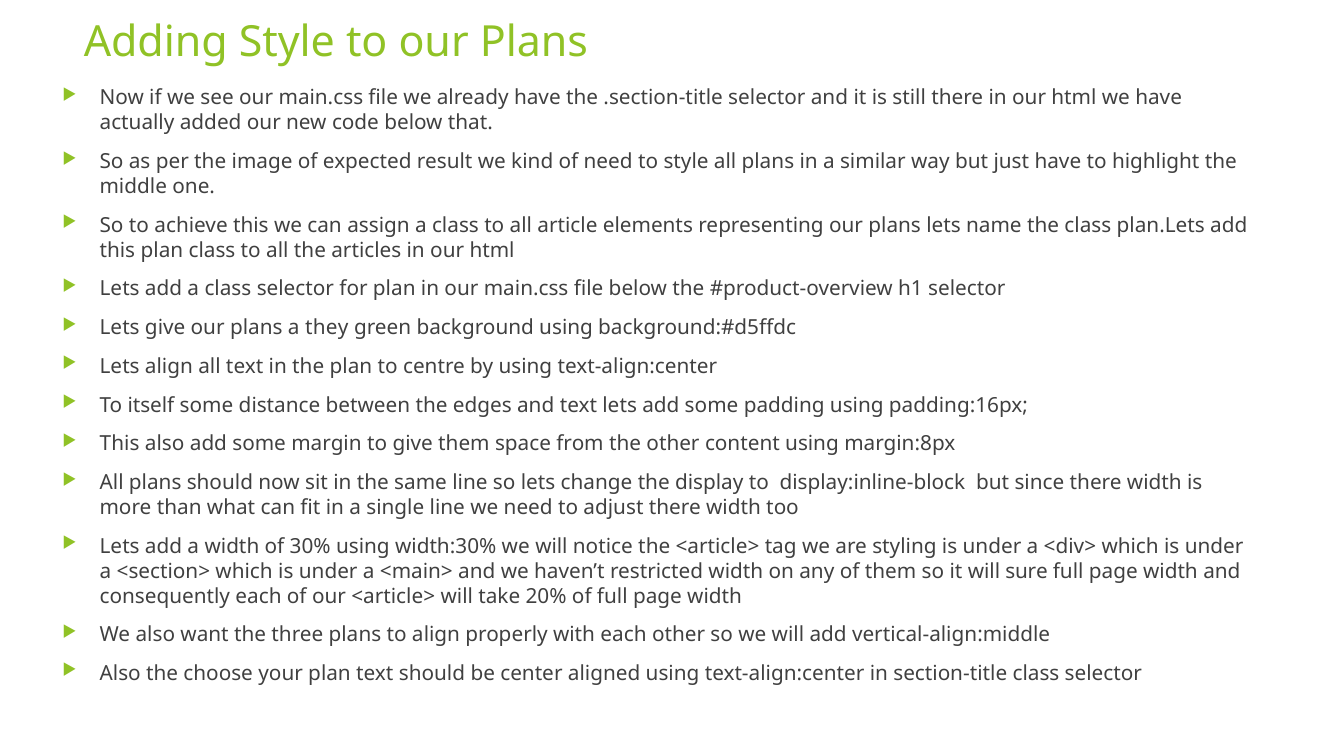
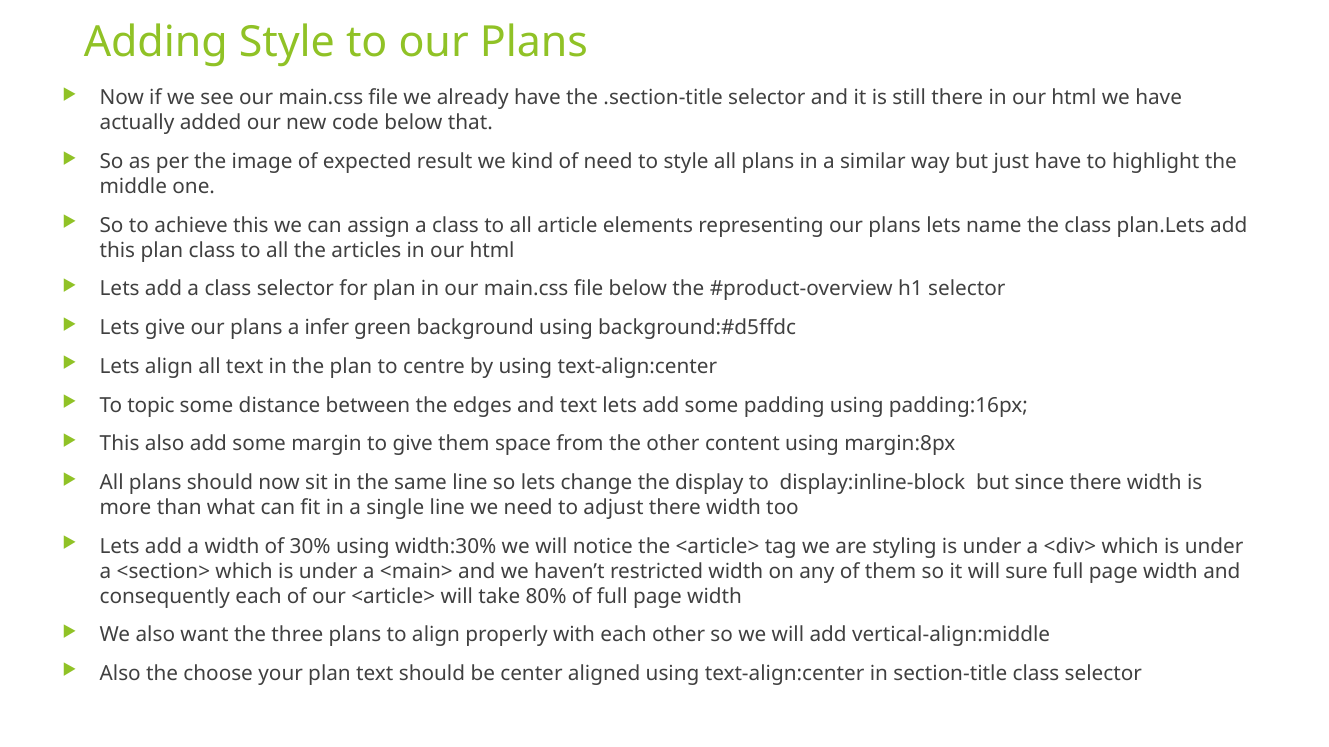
they: they -> infer (327, 328)
itself: itself -> topic (151, 406)
20%: 20% -> 80% (546, 597)
